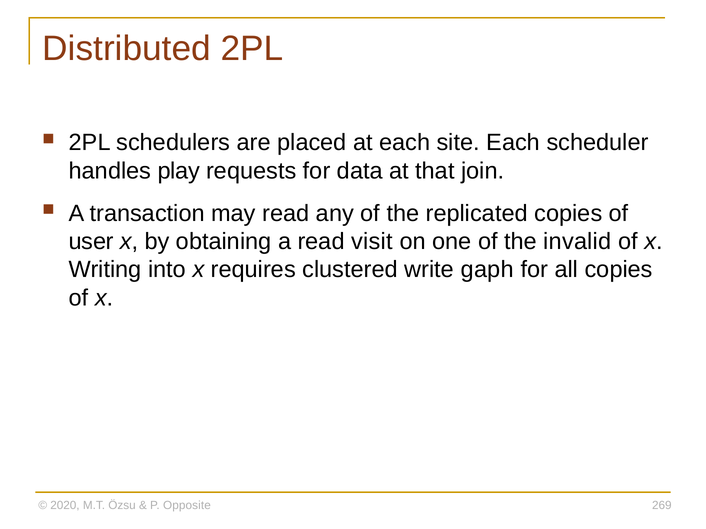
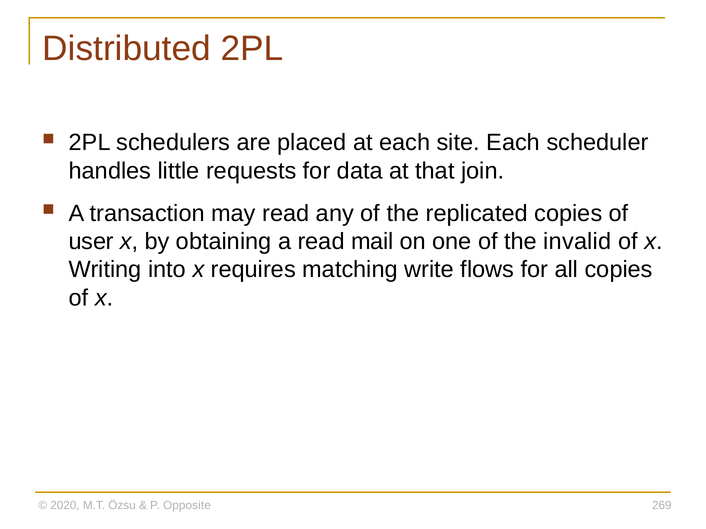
play: play -> little (179, 171)
visit: visit -> mail (372, 242)
clustered: clustered -> matching (350, 270)
gaph: gaph -> flows (487, 270)
